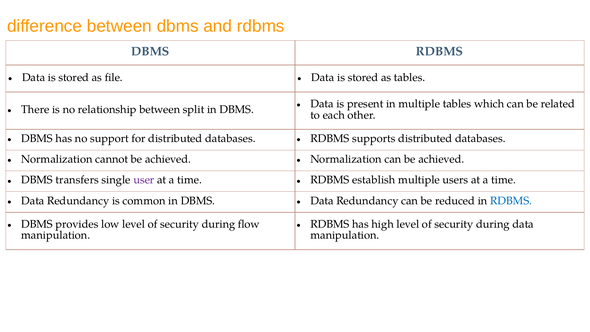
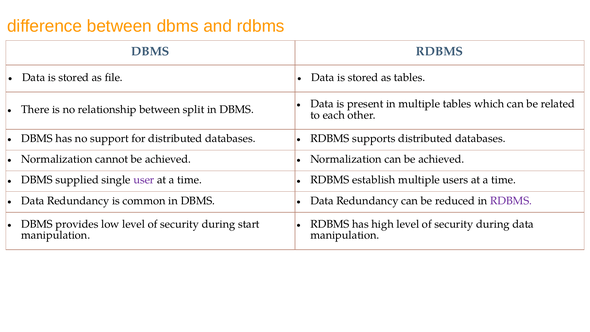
transfers: transfers -> supplied (77, 180)
RDBMS colour: blue -> purple (511, 201)
flow: flow -> start (249, 224)
